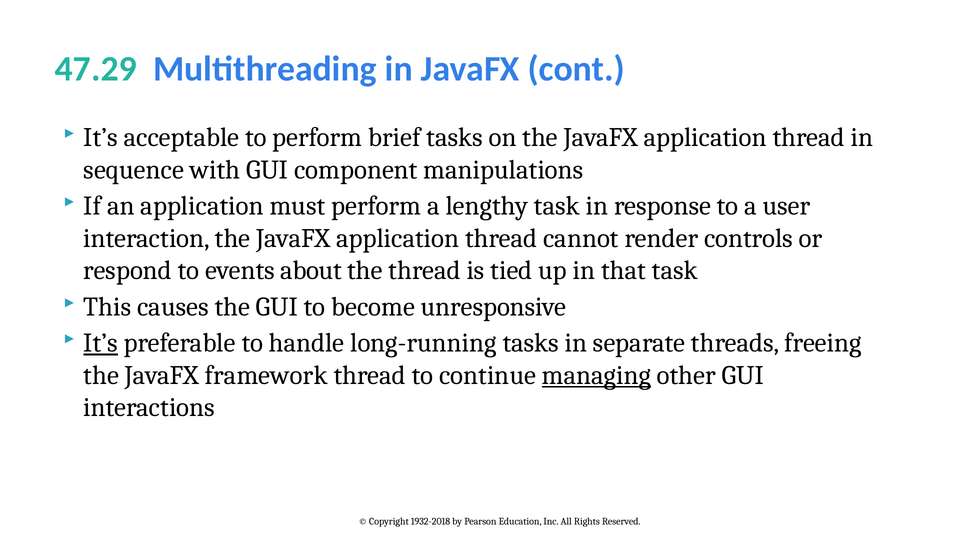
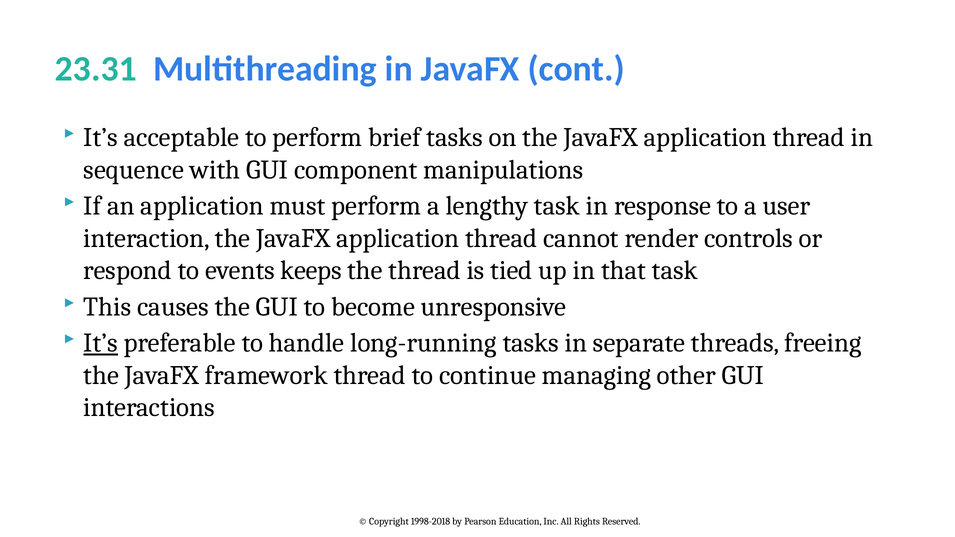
47.29: 47.29 -> 23.31 (96, 69)
about: about -> keeps (311, 271)
managing underline: present -> none (596, 375)
1932-2018: 1932-2018 -> 1998-2018 (431, 522)
